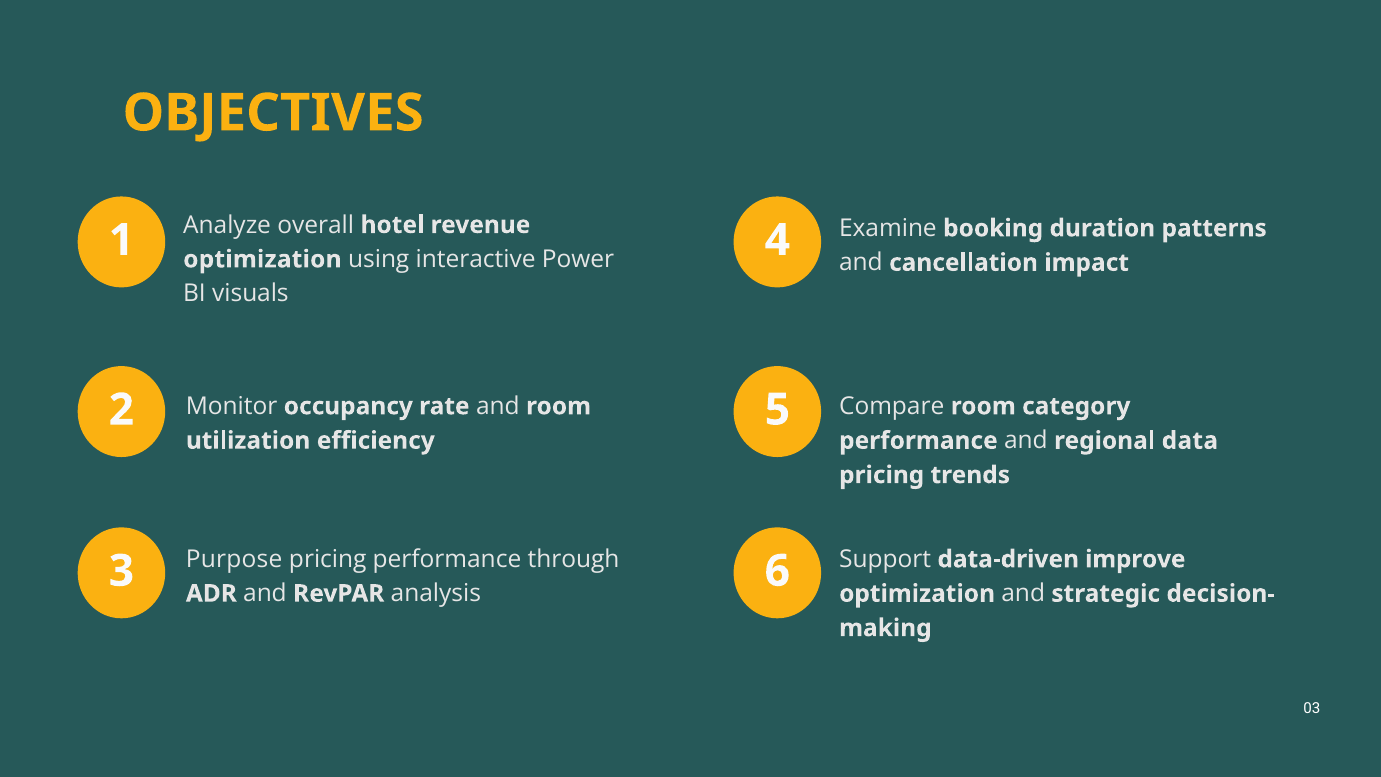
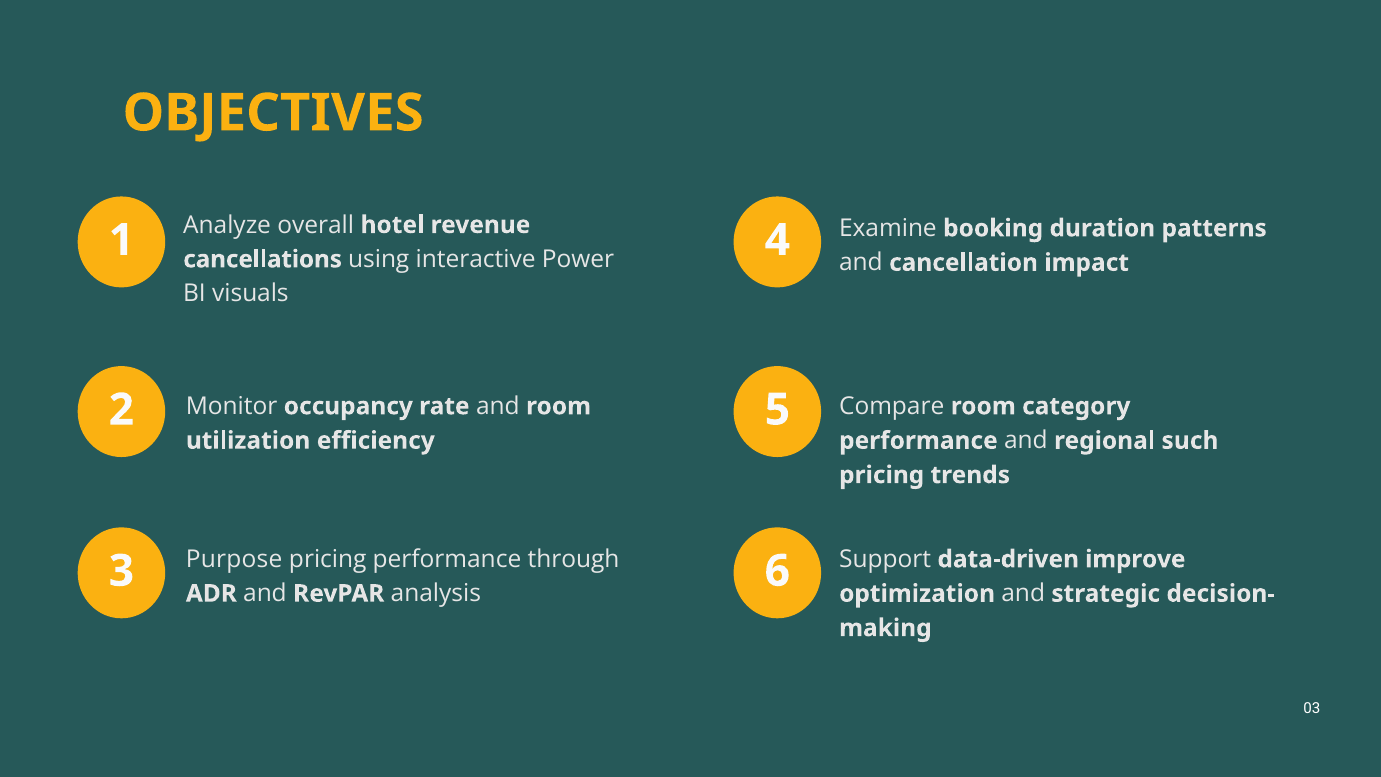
optimization: optimization -> cancellations (263, 259)
data: data -> such (1190, 441)
